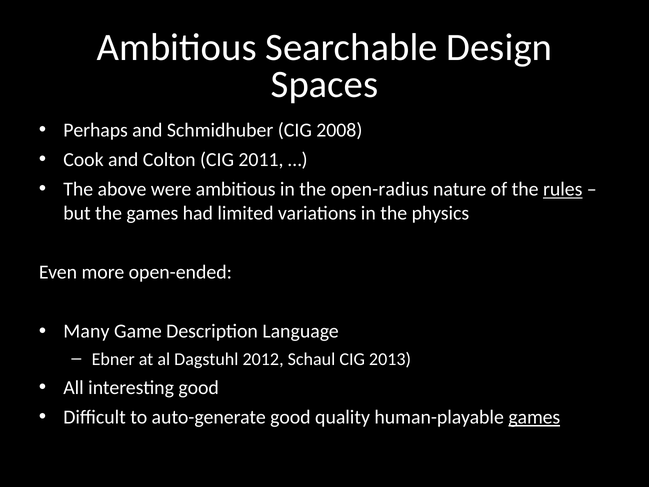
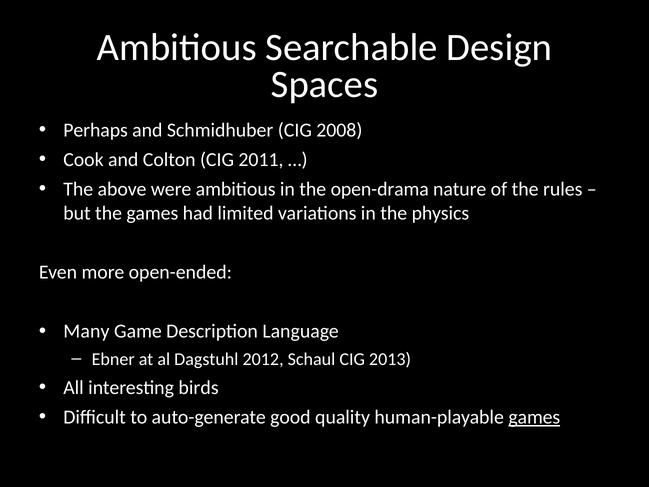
open-radius: open-radius -> open-drama (380, 189)
rules underline: present -> none (563, 189)
interesting good: good -> birds (199, 388)
